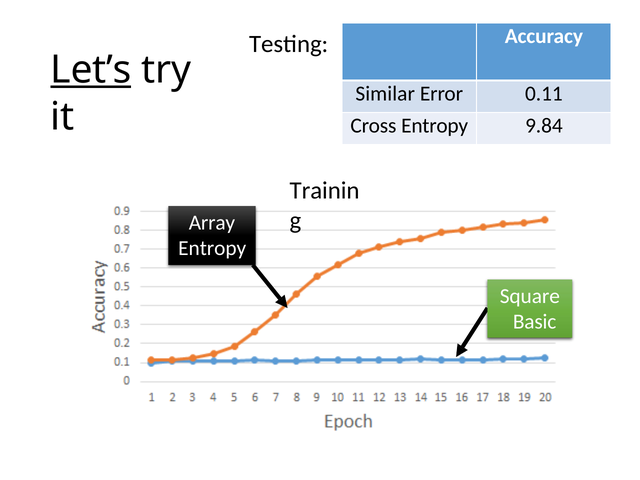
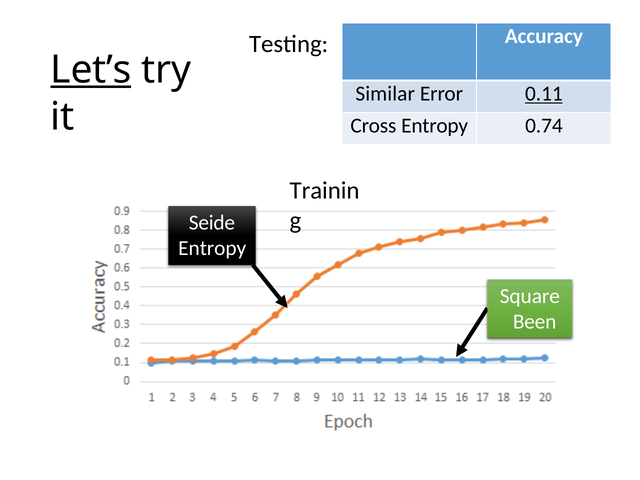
0.11 underline: none -> present (544, 94)
9.84: 9.84 -> 0.74 (544, 126)
Array: Array -> Seide (212, 223)
Basic: Basic -> Been (535, 322)
